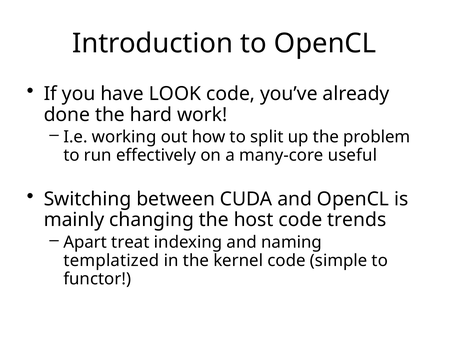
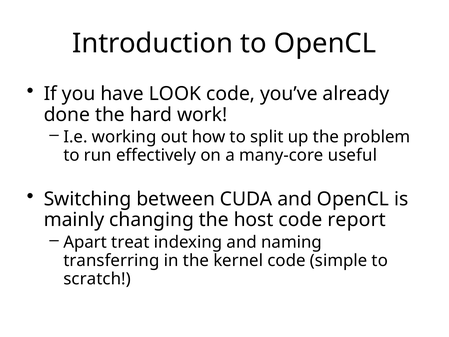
trends: trends -> report (357, 220)
templatized: templatized -> transferring (111, 260)
functor: functor -> scratch (97, 279)
